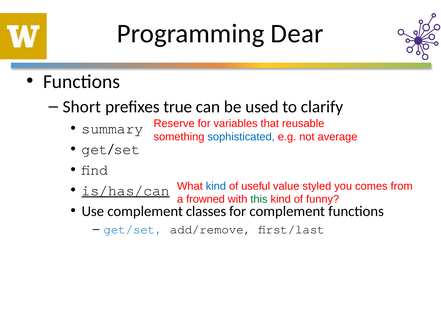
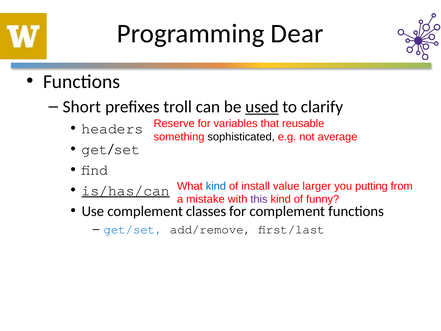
true: true -> troll (178, 107)
used underline: none -> present (262, 107)
summary: summary -> headers (112, 129)
sophisticated colour: blue -> black (241, 137)
useful: useful -> install (256, 186)
styled: styled -> larger (317, 186)
comes: comes -> putting (371, 186)
frowned: frowned -> mistake (205, 199)
this colour: green -> purple (259, 199)
